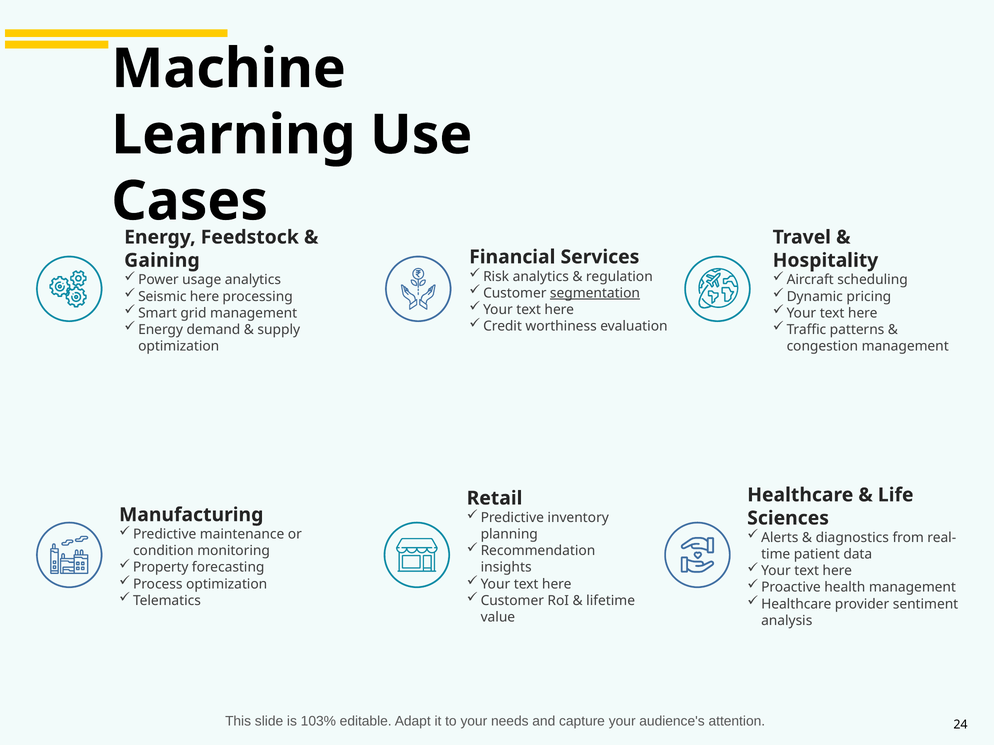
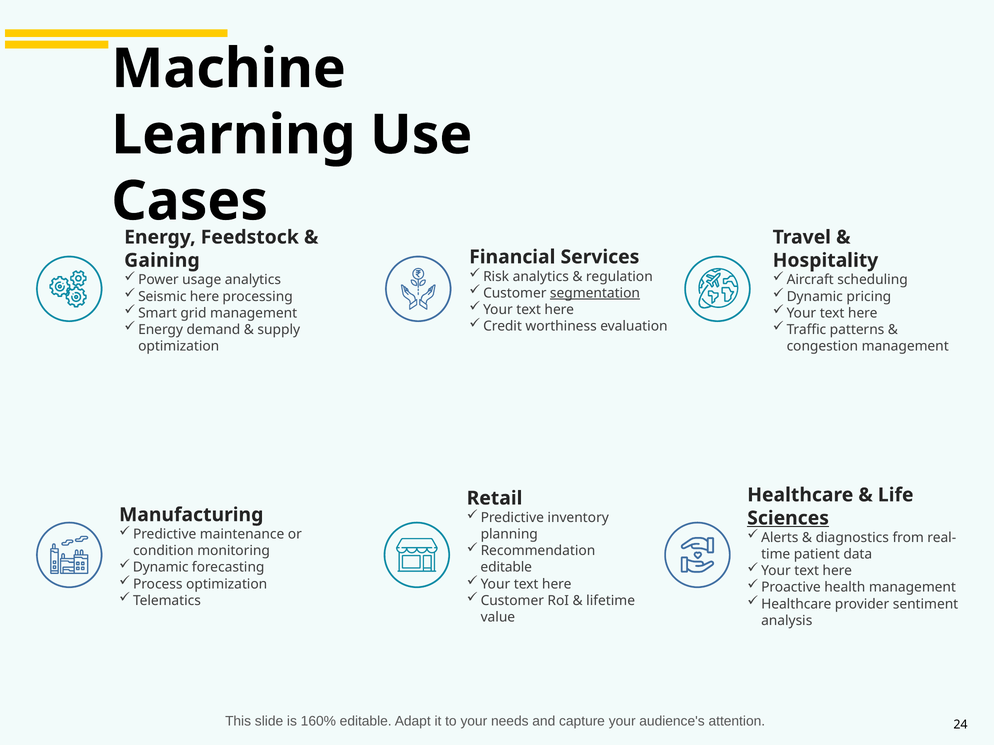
Sciences underline: none -> present (788, 518)
Property: Property -> Dynamic (161, 568)
insights: insights -> editable (506, 568)
103%: 103% -> 160% (318, 721)
